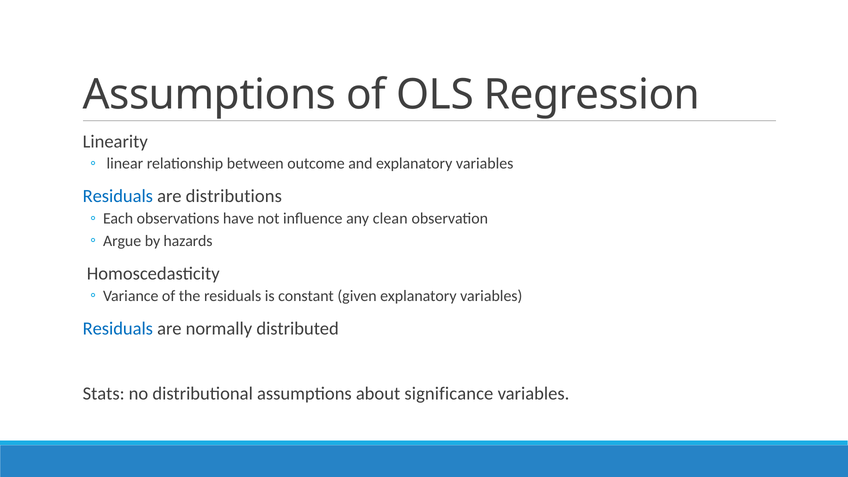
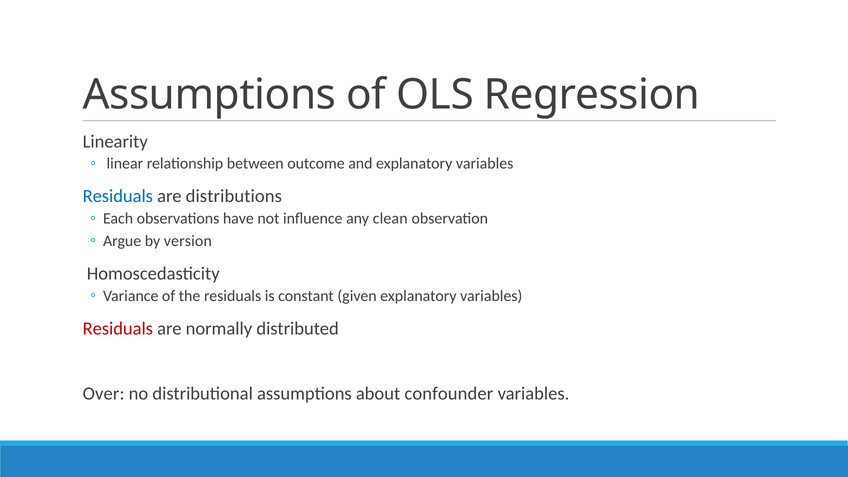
hazards: hazards -> version (188, 241)
Residuals colour: blue -> red (118, 329)
Stats: Stats -> Over (104, 393)
significance: significance -> confounder (449, 393)
